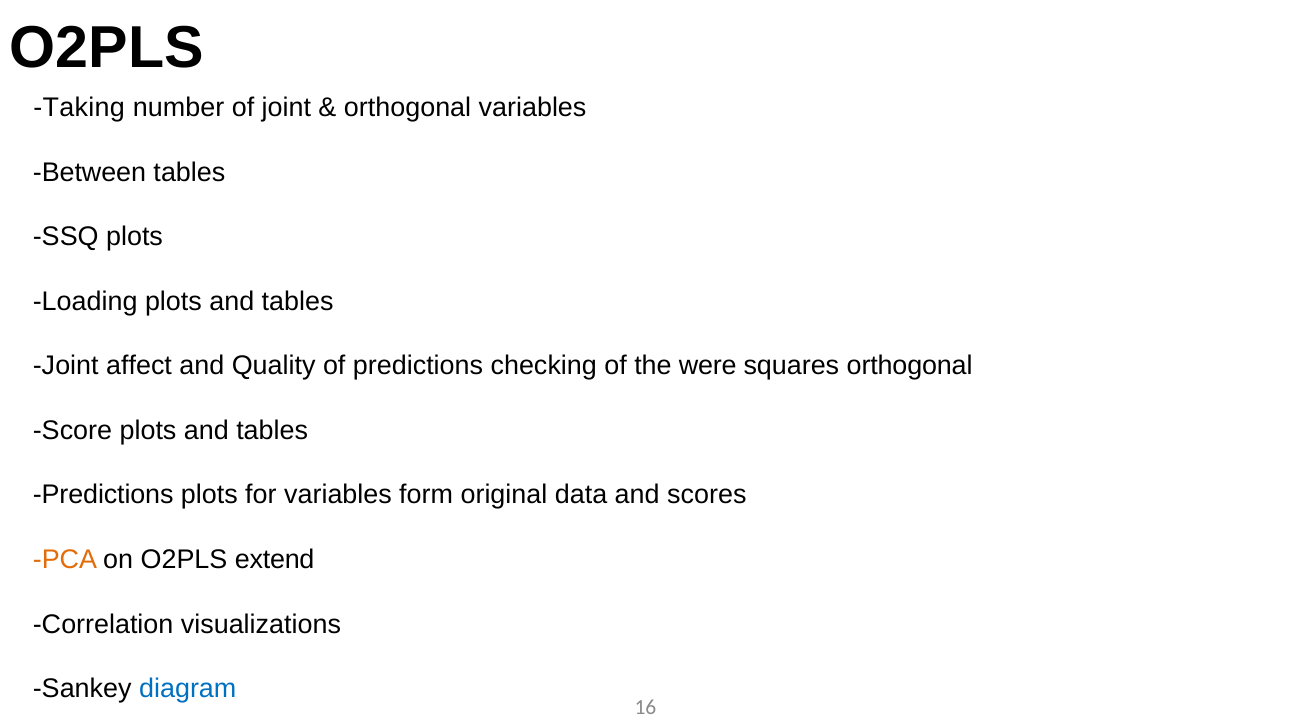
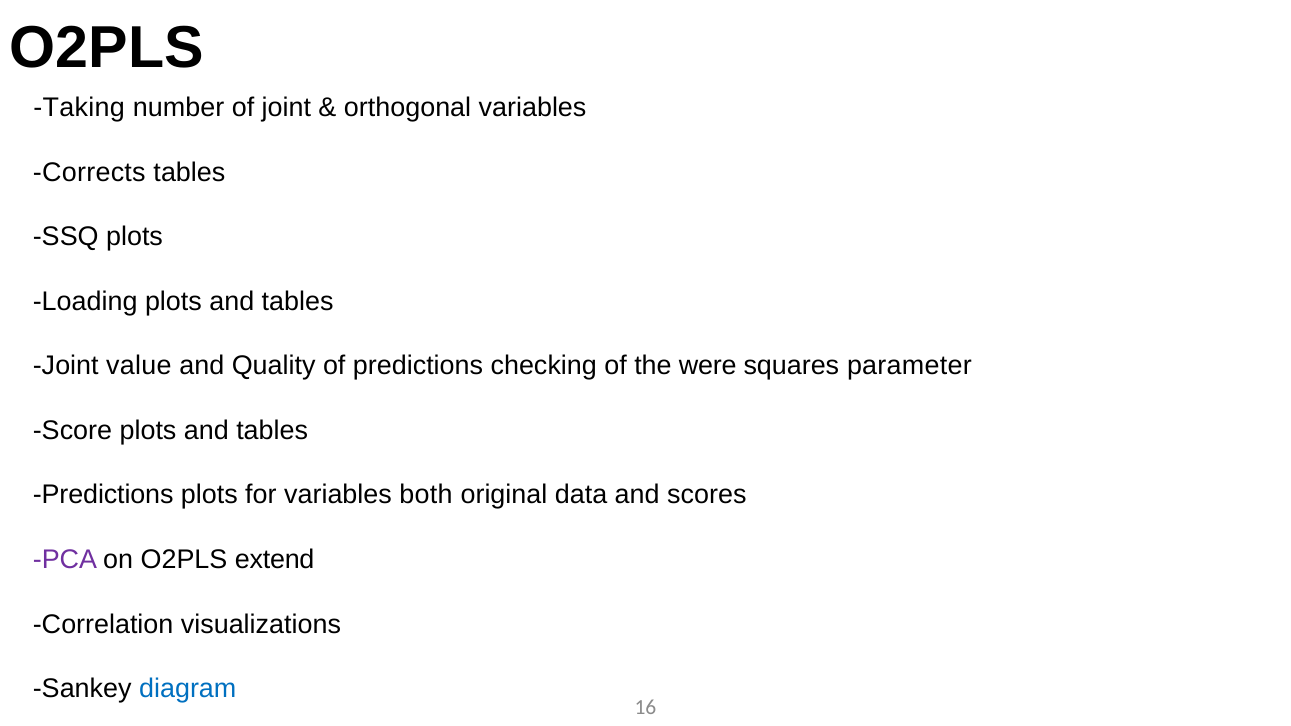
Between: Between -> Corrects (89, 172)
affect: affect -> value (139, 366)
squares orthogonal: orthogonal -> parameter (909, 366)
form: form -> both (426, 495)
PCA colour: orange -> purple (65, 560)
